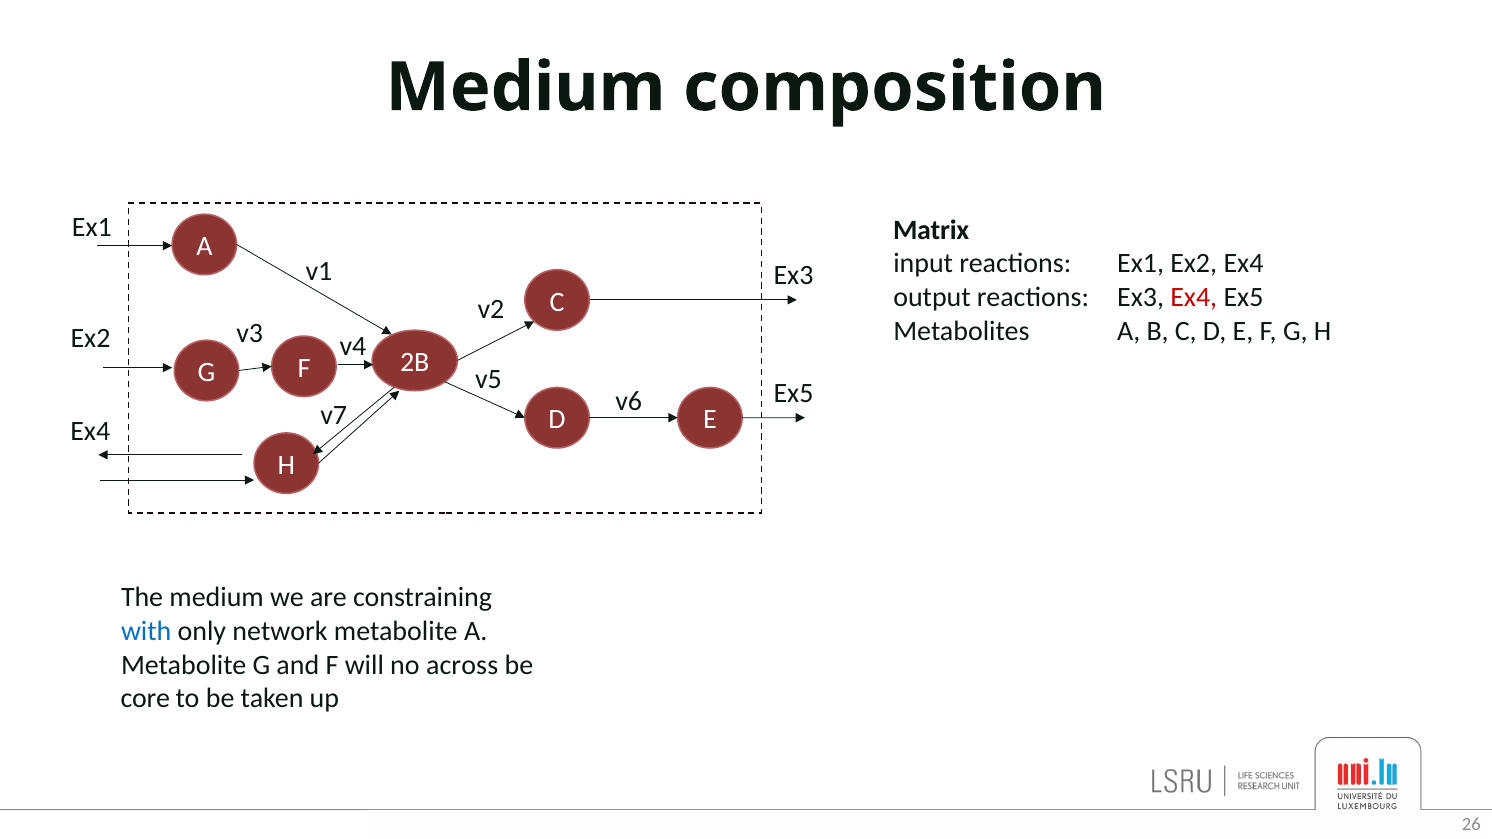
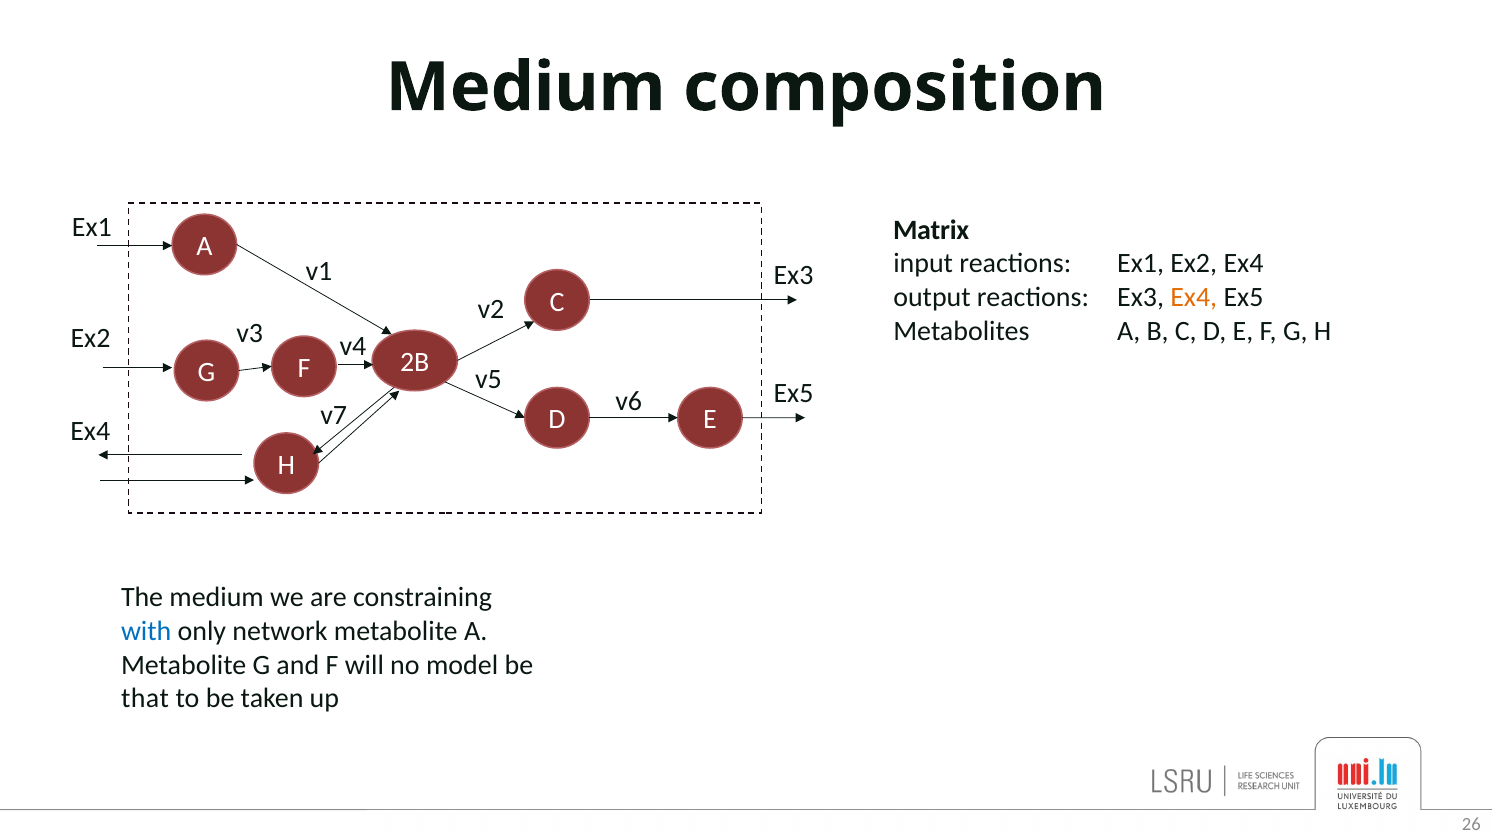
Ex4 colour: red -> orange (1194, 297)
across: across -> model (462, 665)
core: core -> that (145, 699)
